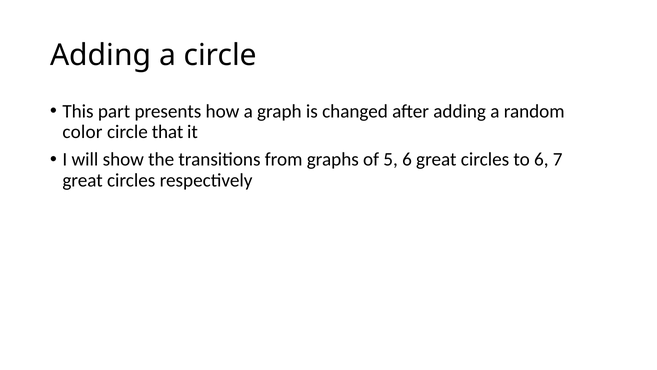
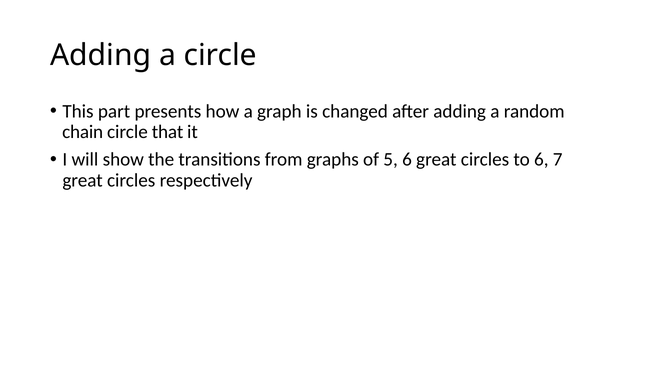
color: color -> chain (83, 132)
